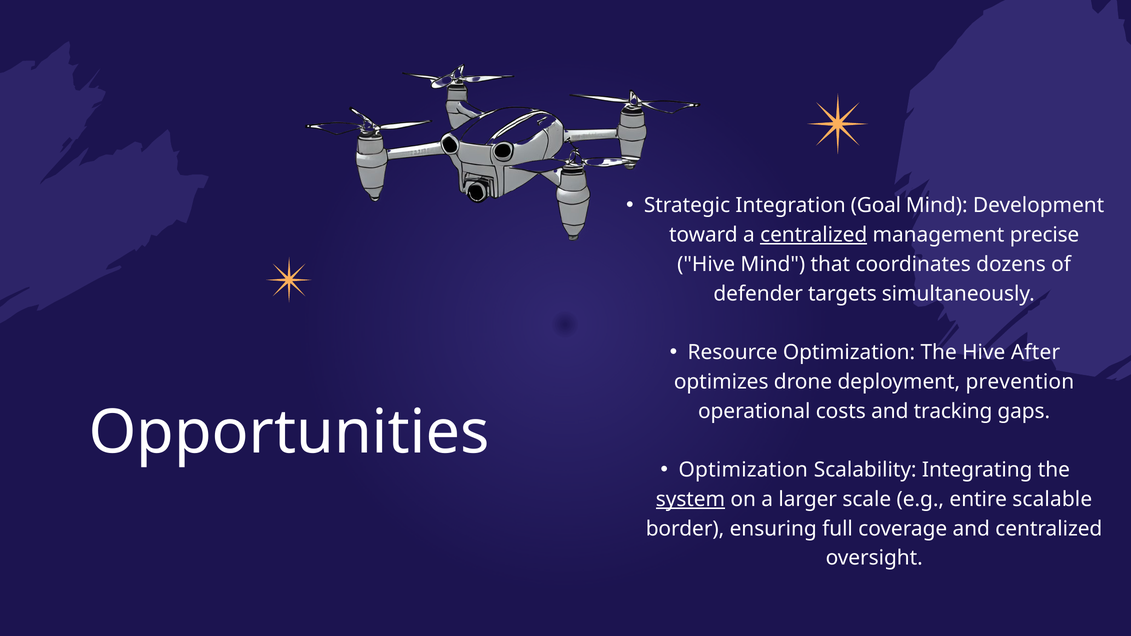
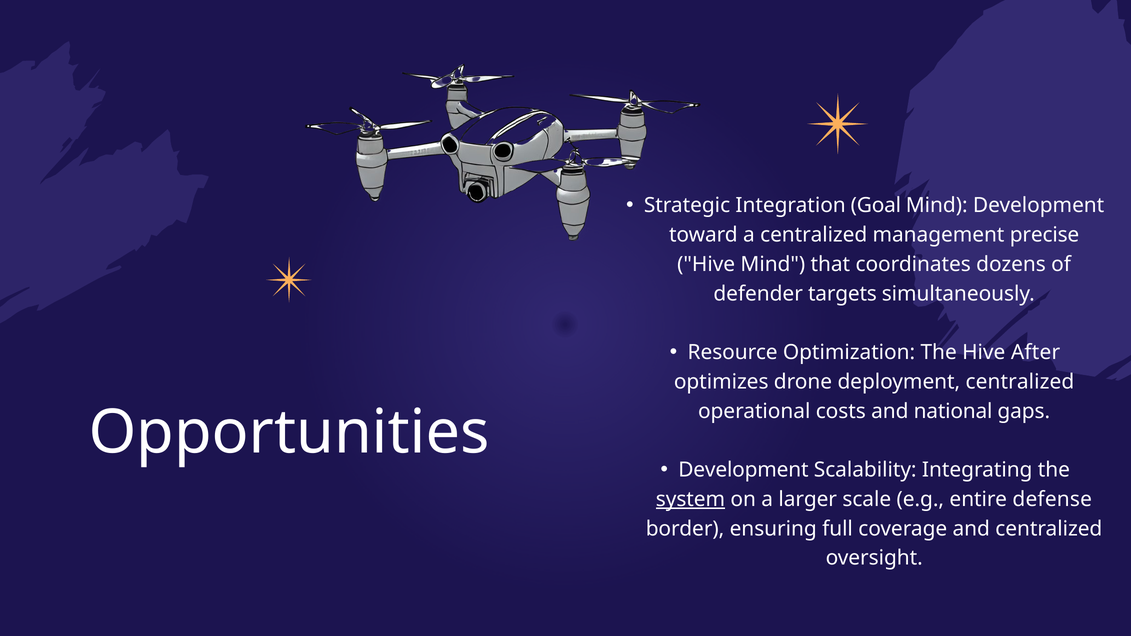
centralized underline: present -> none (814, 235)
deployment prevention: prevention -> centralized (1020, 382)
tracking: tracking -> national (953, 411)
Optimization: Optimization -> Development (743, 470)
scalable: scalable -> defense (1052, 499)
